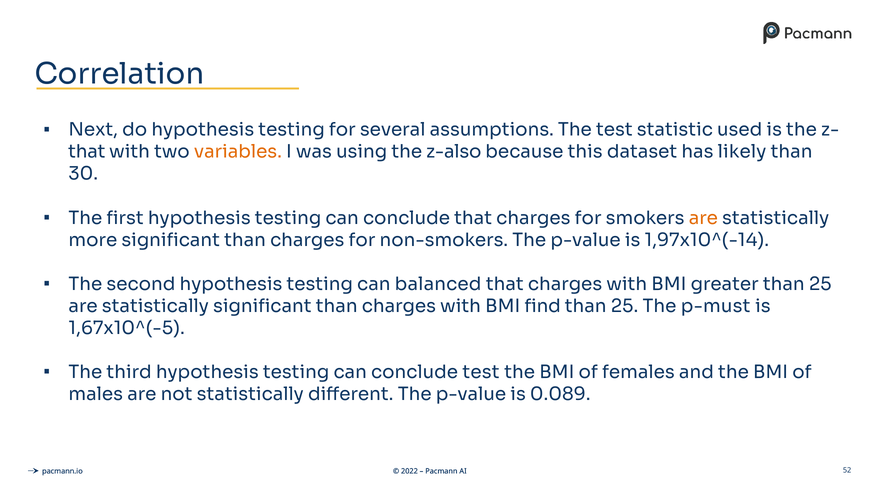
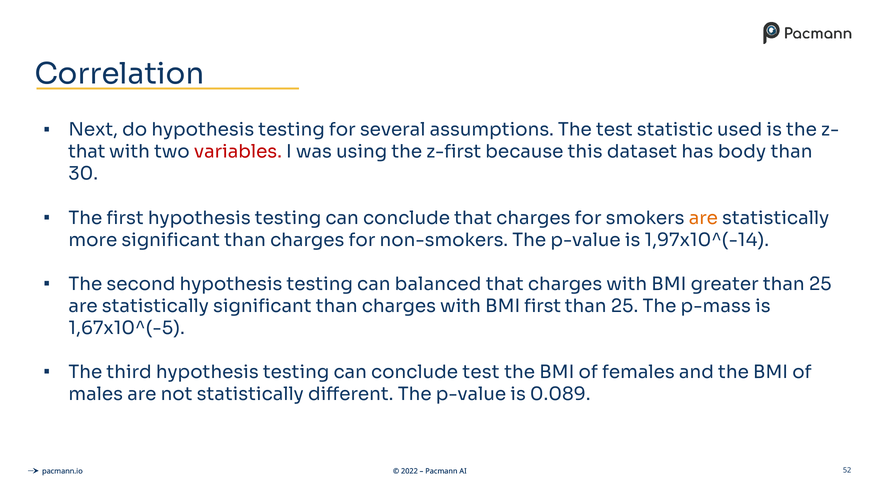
variables colour: orange -> red (238, 152)
z-also: z-also -> z-first (454, 152)
likely: likely -> body (742, 152)
BMI find: find -> first (543, 306)
p-must: p-must -> p-mass (716, 306)
